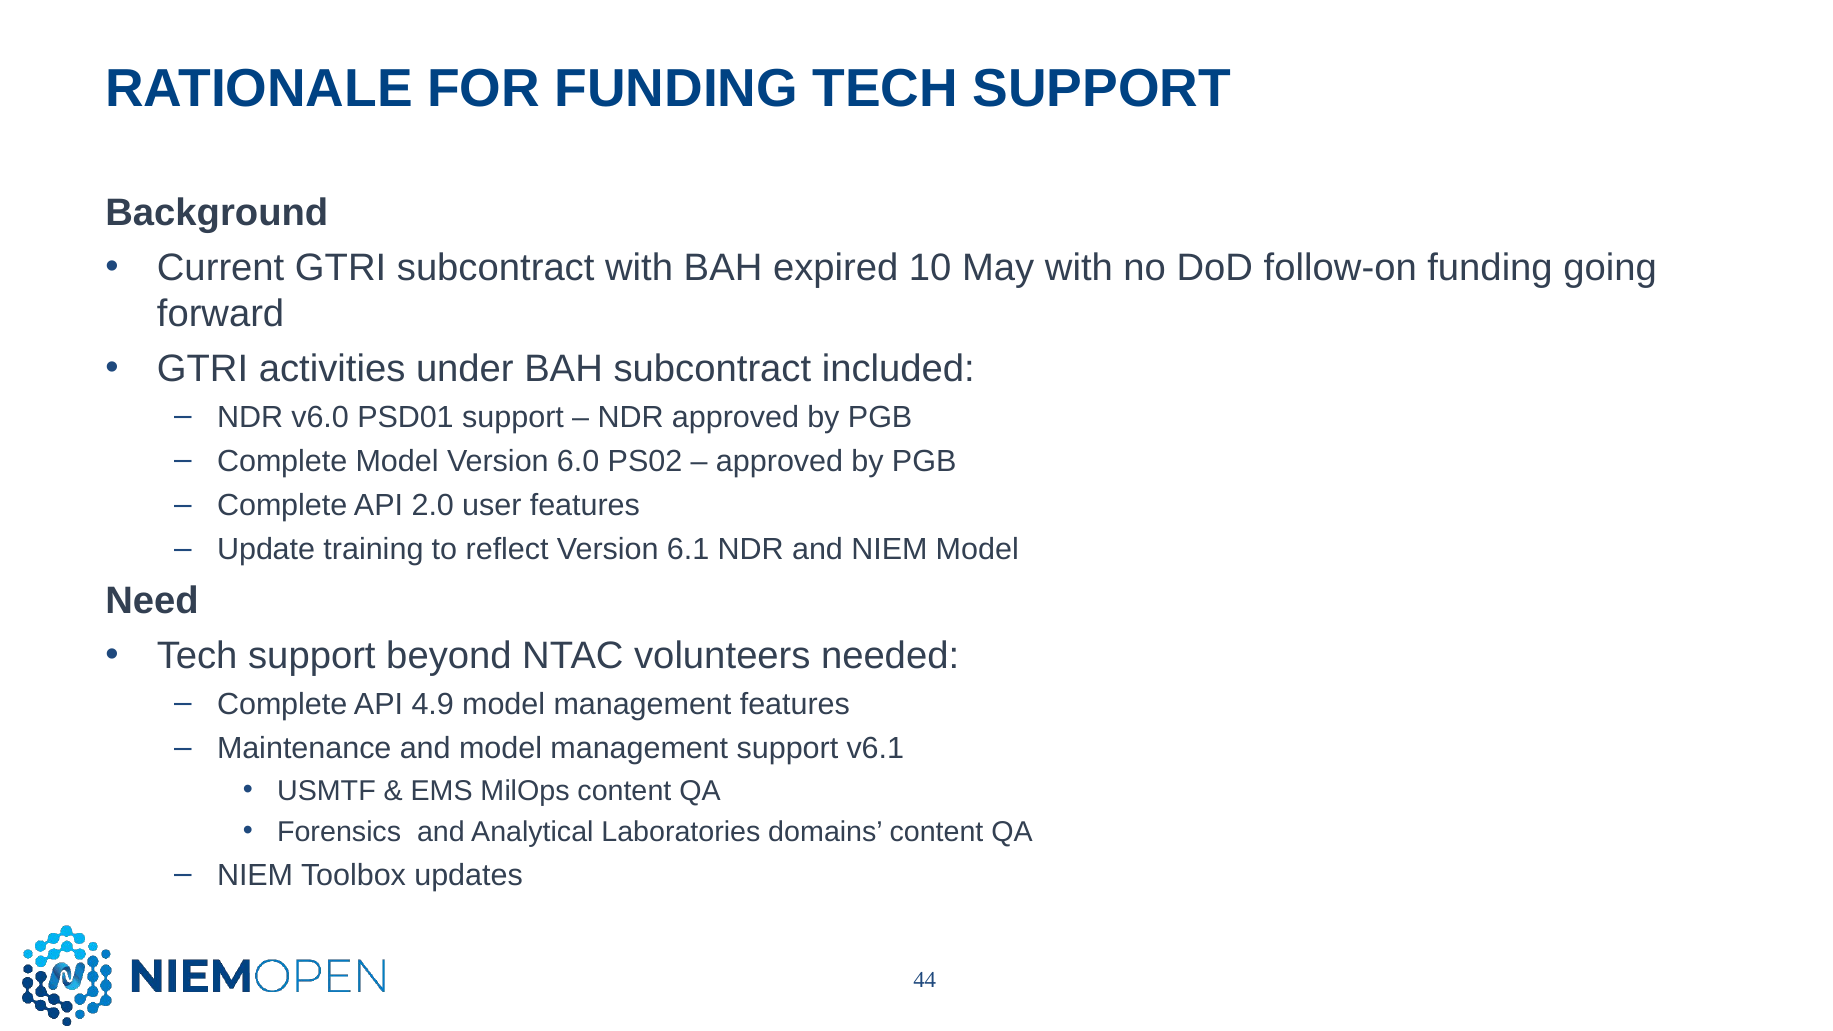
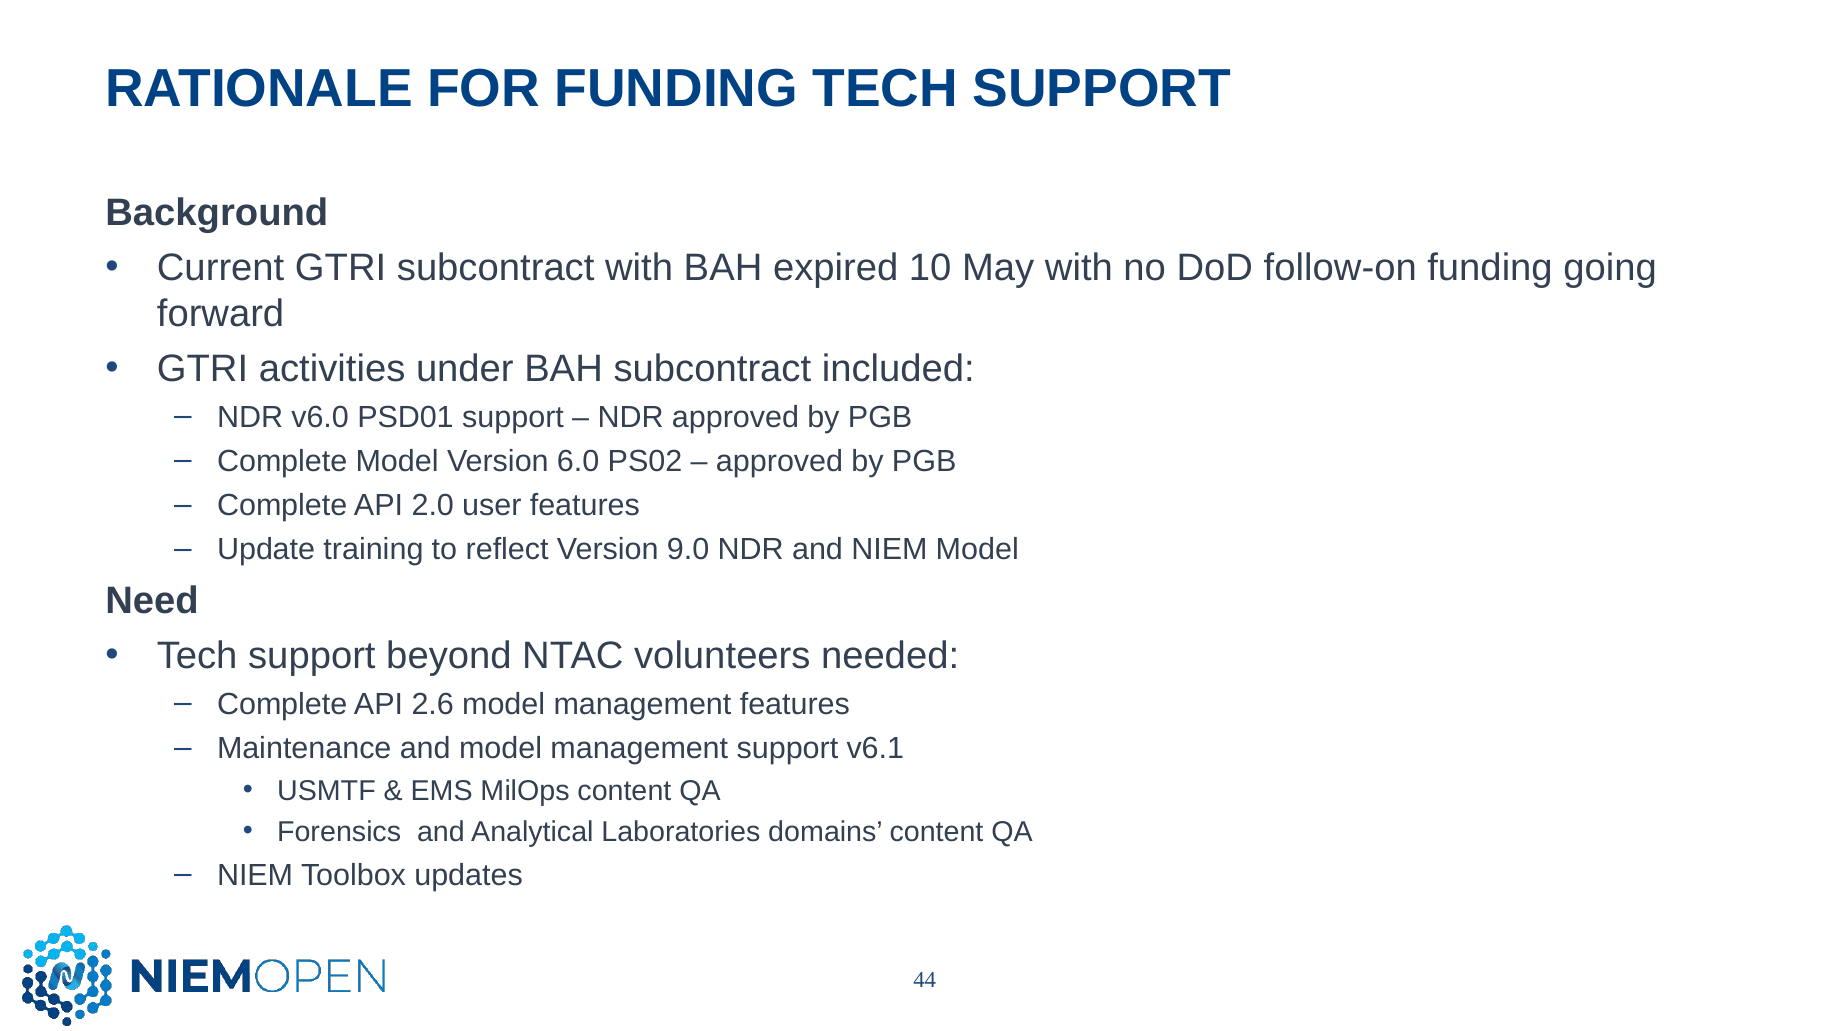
6.1: 6.1 -> 9.0 (688, 550)
4.9: 4.9 -> 2.6 (433, 704)
